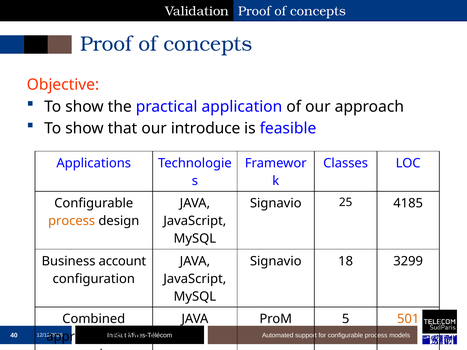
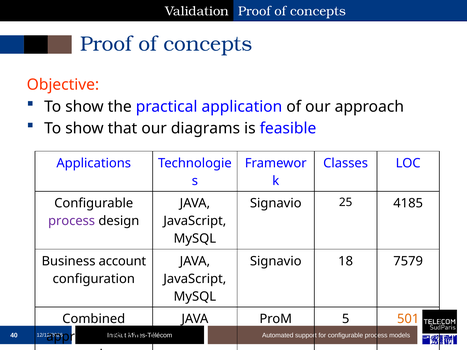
introduce: introduce -> diagrams (205, 128)
process colour: orange -> purple (72, 221)
3299: 3299 -> 7579 (408, 261)
